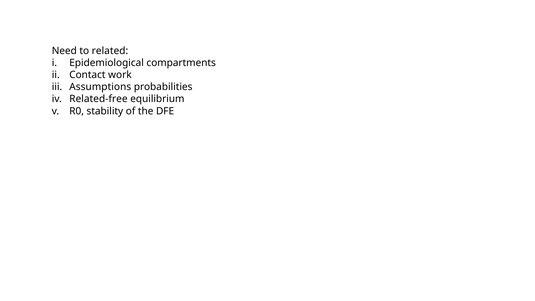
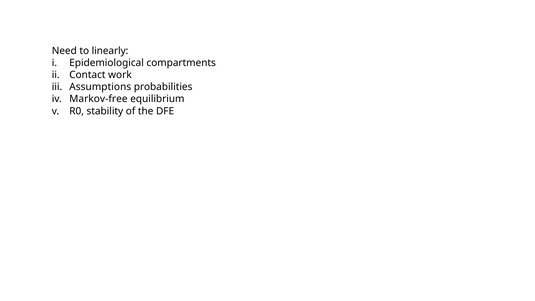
related: related -> linearly (110, 51)
Related-free: Related-free -> Markov-free (98, 99)
